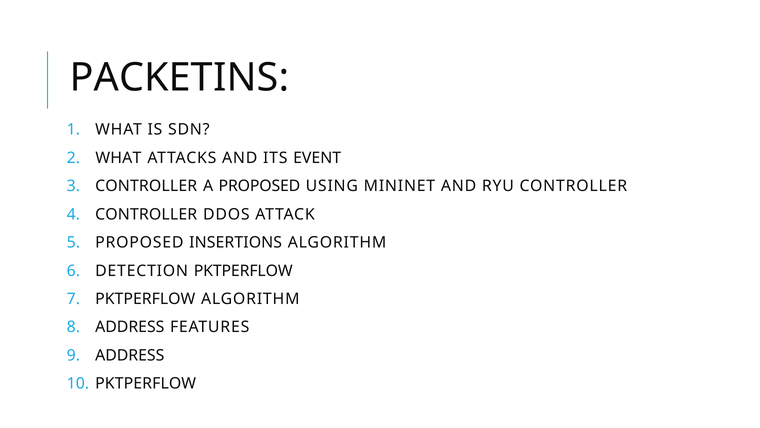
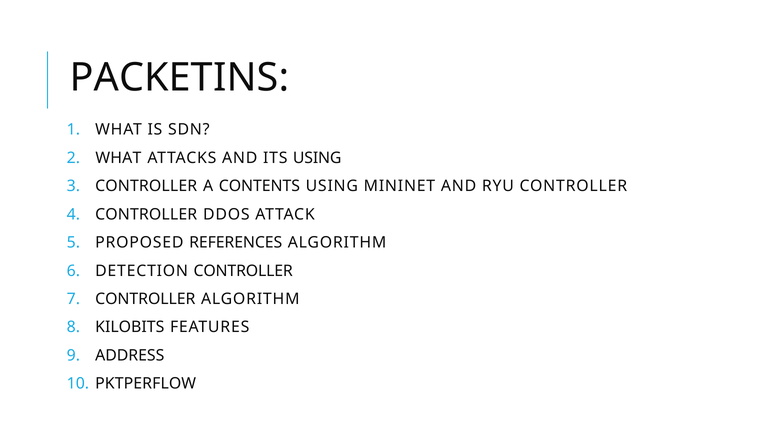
ITS EVENT: EVENT -> USING (317, 158)
A PROPOSED: PROPOSED -> CONTENTS (259, 186)
INSERTIONS: INSERTIONS -> REFERENCES (236, 242)
DETECTION PKTPERFLOW: PKTPERFLOW -> CONTROLLER (243, 270)
PKTPERFLOW: PKTPERFLOW -> CONTROLLER (145, 299)
ADDRESS: ADDRESS -> KILOBITS (130, 327)
